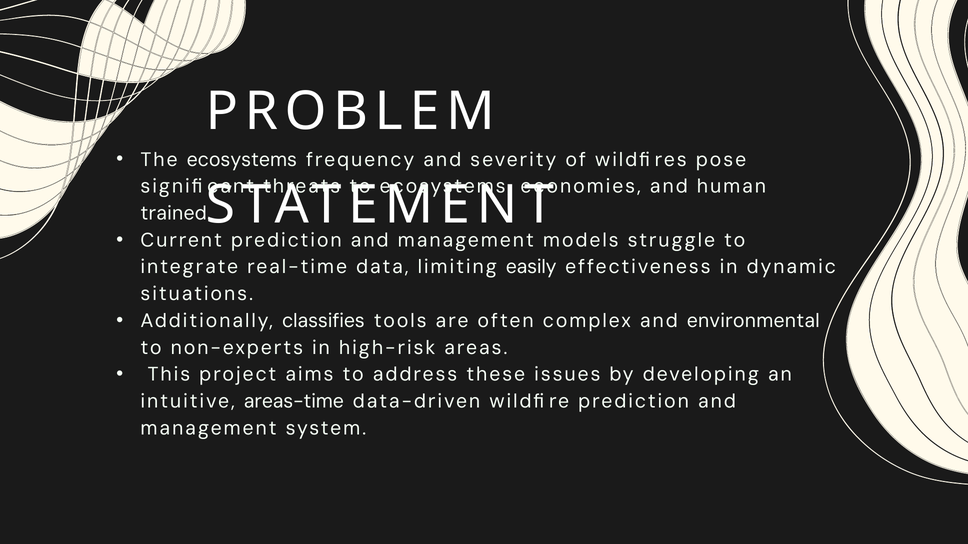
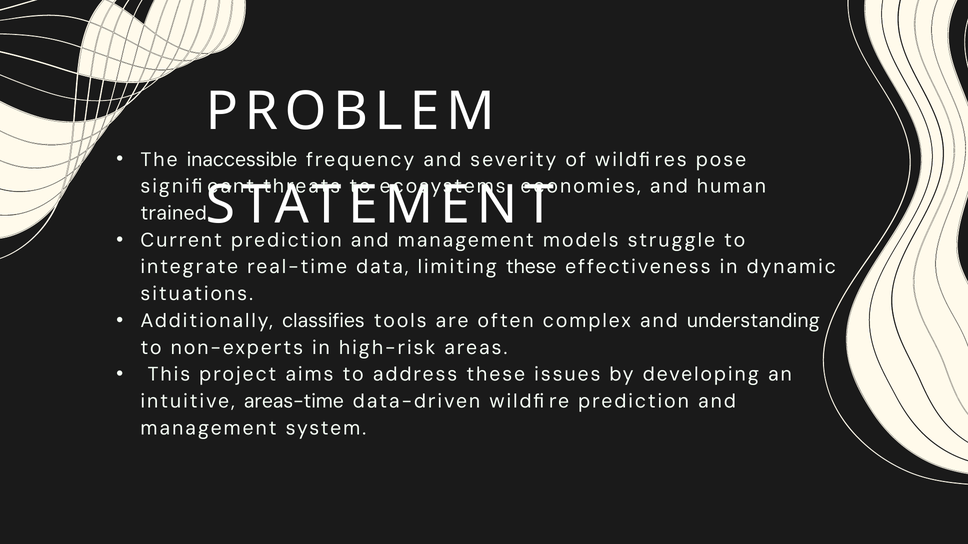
The ecosystems: ecosystems -> inaccessible (242, 160)
limiting easily: easily -> these (531, 267)
environmental: environmental -> understanding (753, 321)
